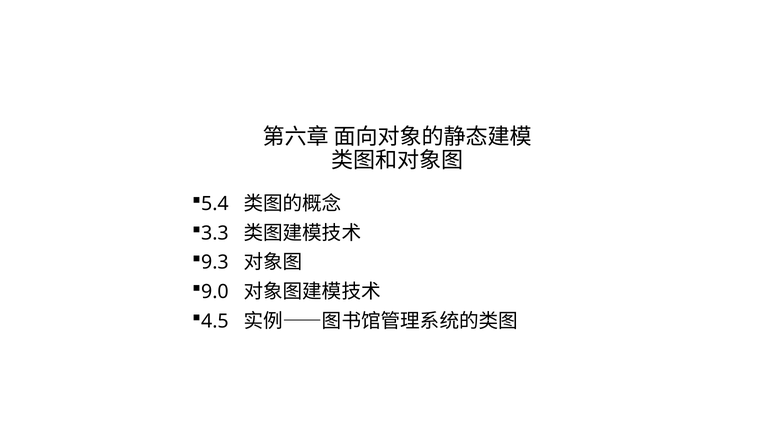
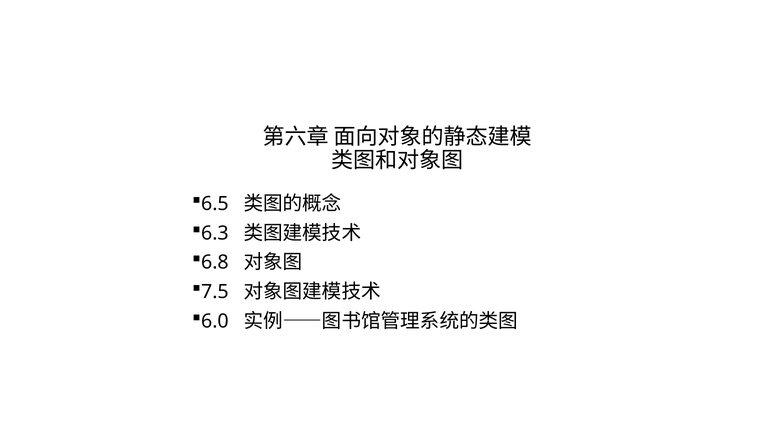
5.4: 5.4 -> 6.5 (215, 204)
3.3: 3.3 -> 6.3 (215, 233)
9.3: 9.3 -> 6.8 (215, 262)
9.0: 9.0 -> 7.5 (215, 292)
4.5: 4.5 -> 6.0 (215, 321)
